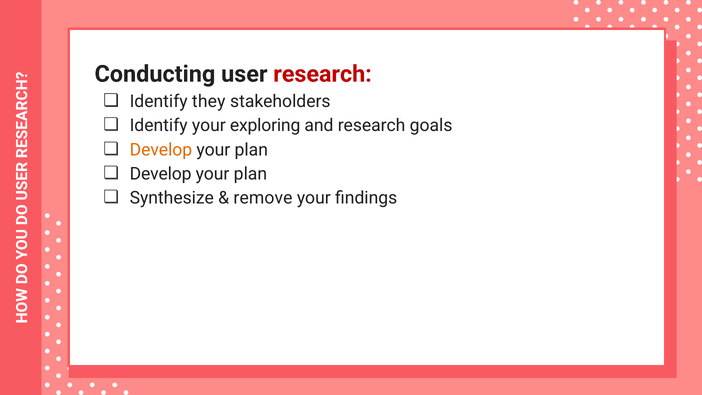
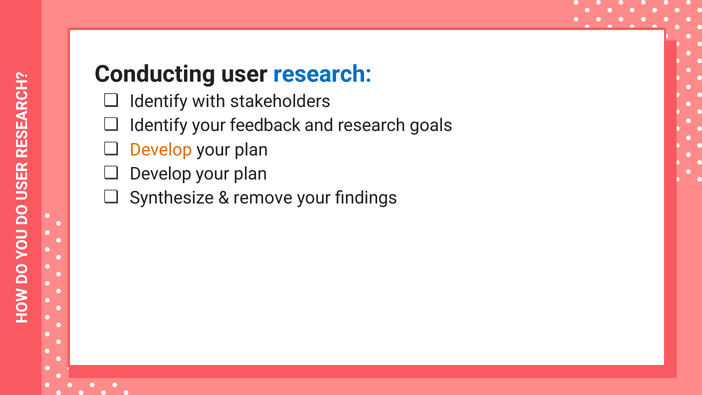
research colour: red -> blue (323, 74)
they: they -> with (209, 101)
exploring: exploring -> feedback (265, 126)
